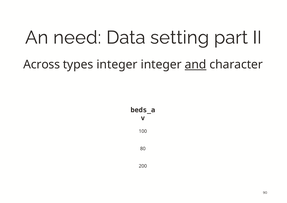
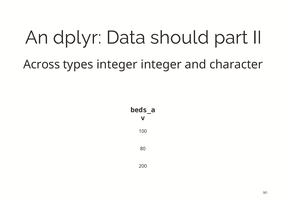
need: need -> dplyr (77, 38)
setting: setting -> should (180, 38)
and underline: present -> none (196, 65)
